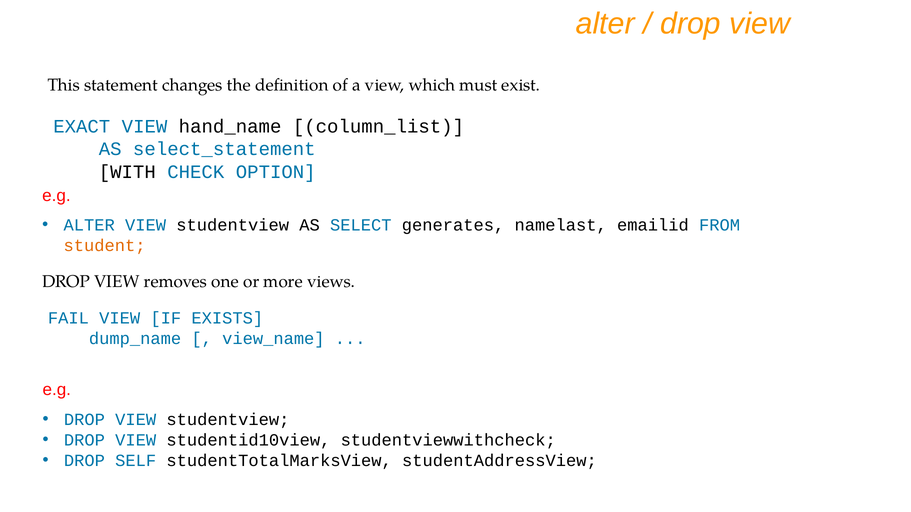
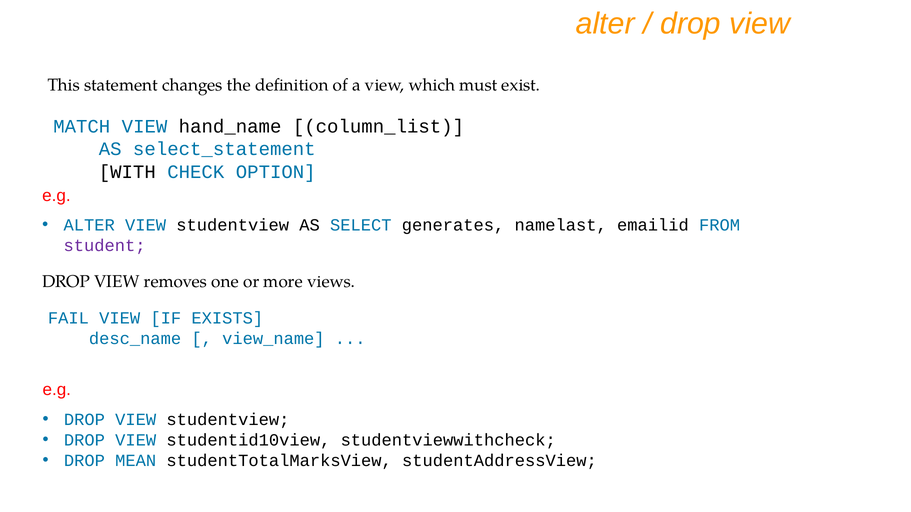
EXACT: EXACT -> MATCH (82, 127)
student colour: orange -> purple (105, 246)
dump_name: dump_name -> desc_name (135, 339)
SELF: SELF -> MEAN (136, 461)
